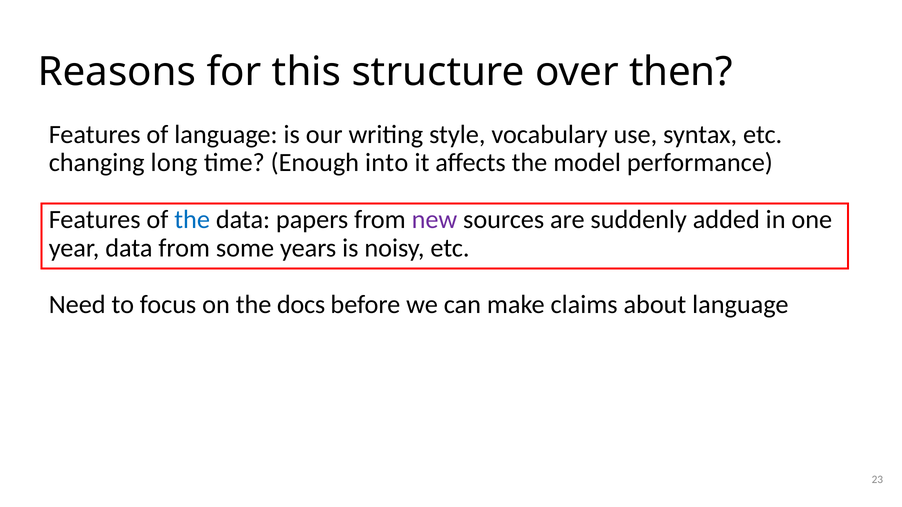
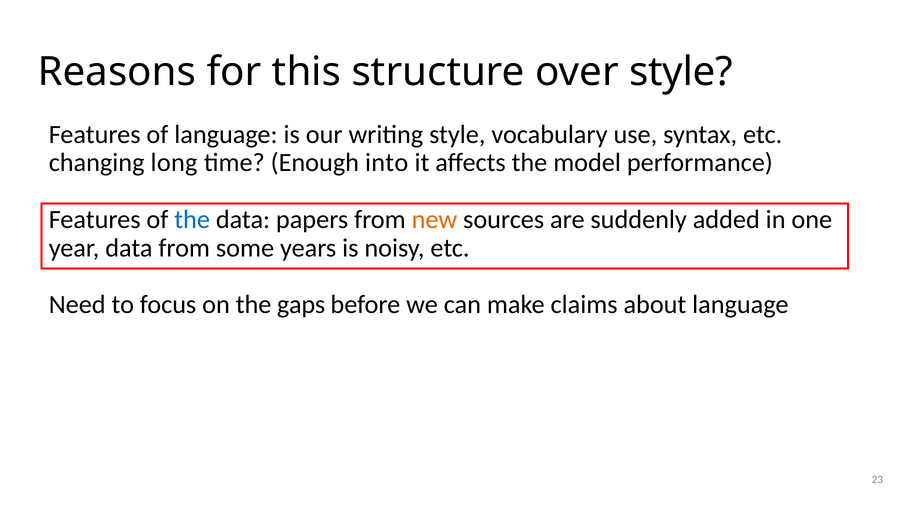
over then: then -> style (681, 72)
new colour: purple -> orange (434, 220)
docs: docs -> gaps (301, 305)
